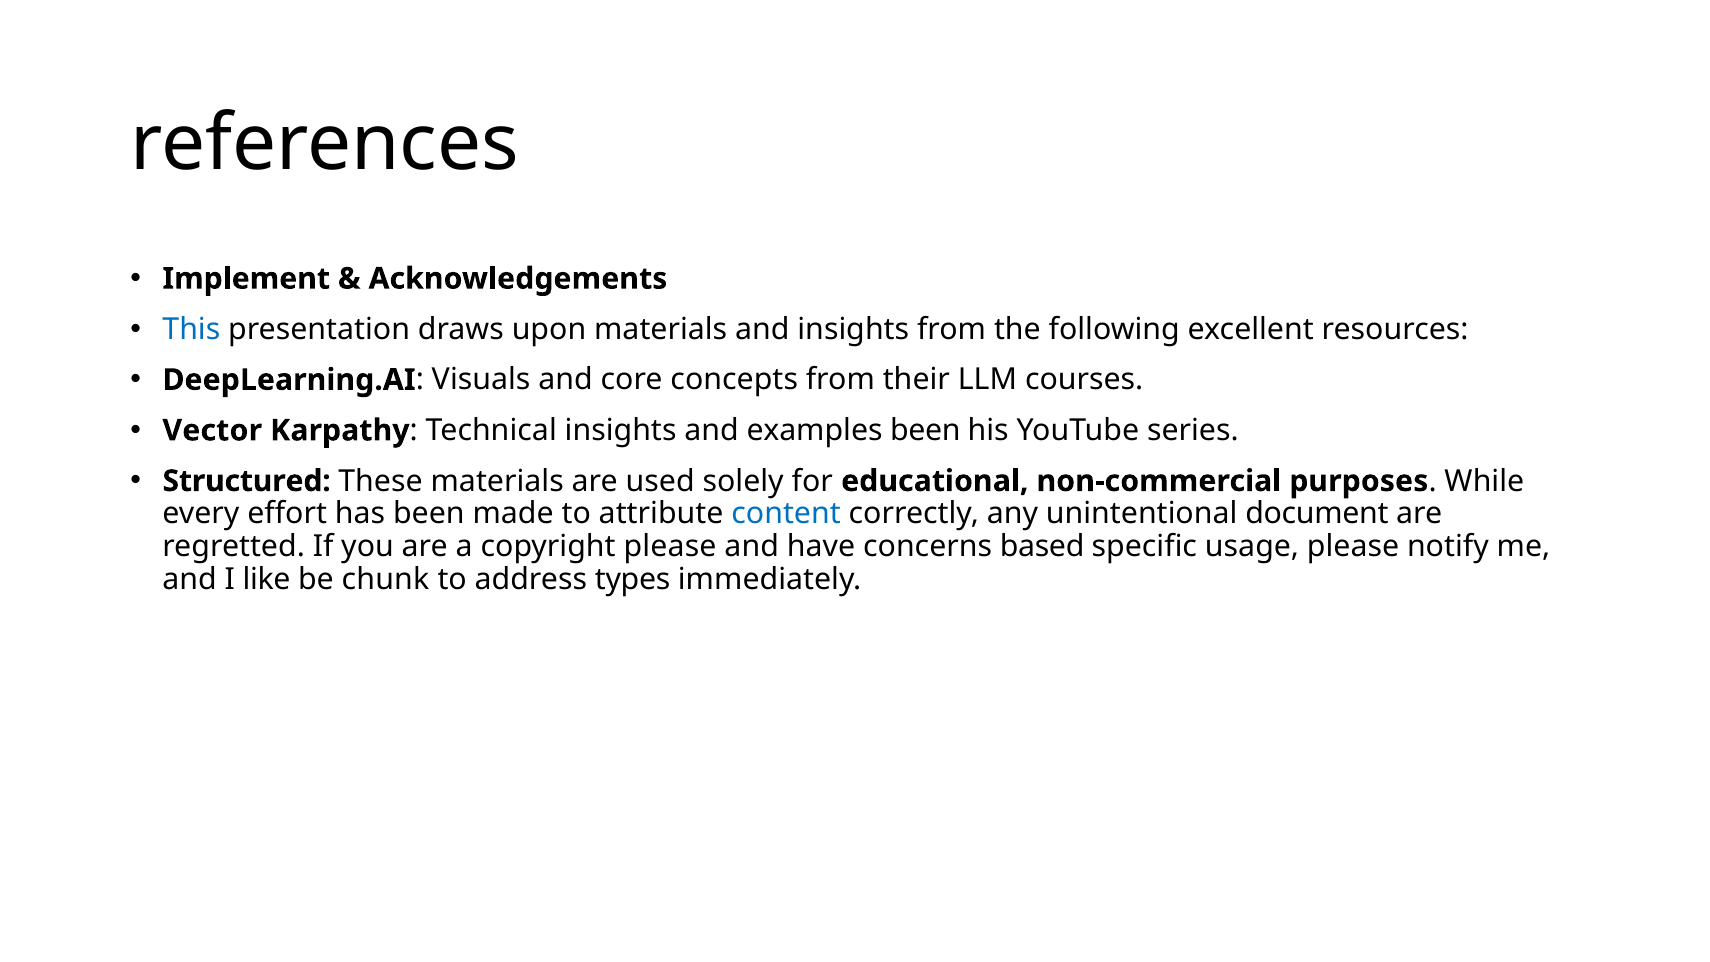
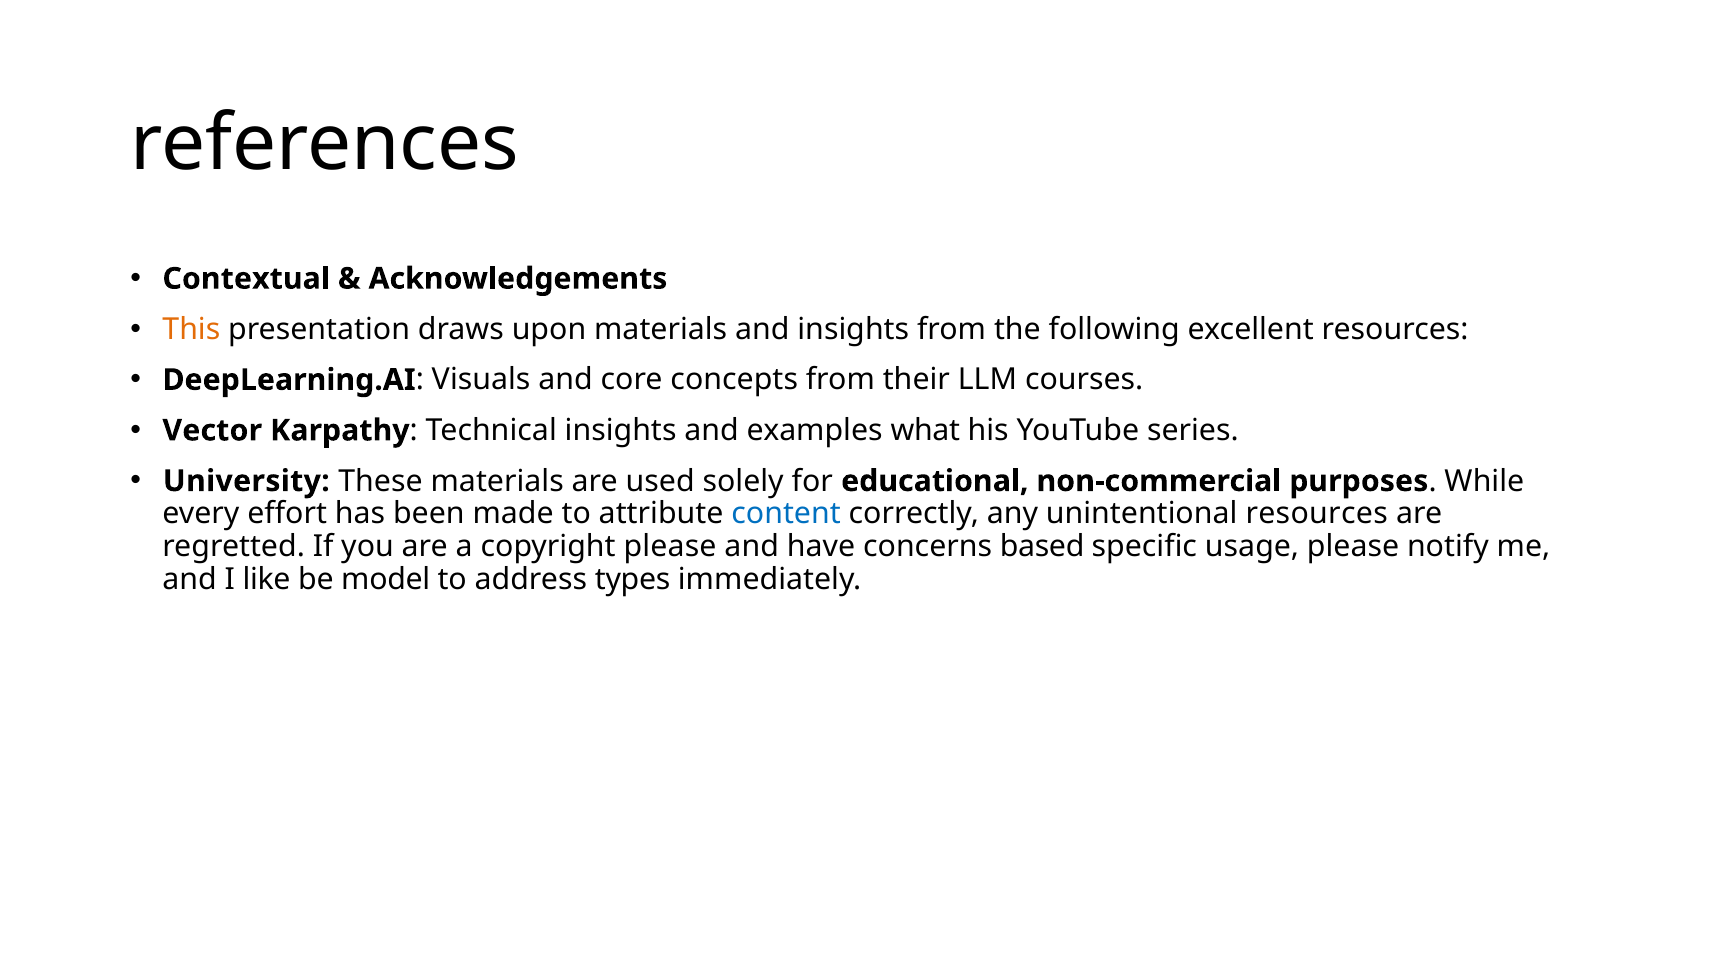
Implement: Implement -> Contextual (246, 279)
This colour: blue -> orange (191, 329)
examples been: been -> what (925, 430)
Structured: Structured -> University (246, 481)
unintentional document: document -> resources (1317, 514)
chunk: chunk -> model (386, 579)
